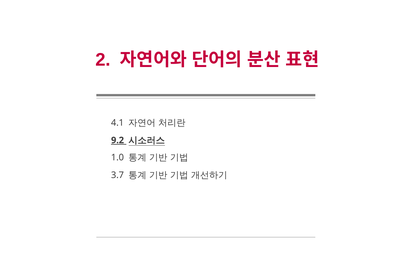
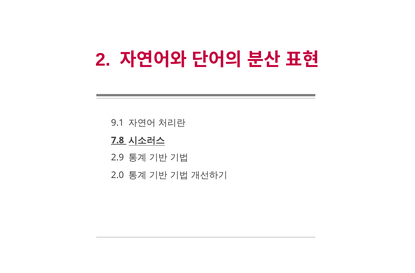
4.1: 4.1 -> 9.1 (117, 123)
9.2: 9.2 -> 7.8 (118, 140)
1.0: 1.0 -> 2.9 (117, 157)
3.7: 3.7 -> 2.0 (117, 175)
